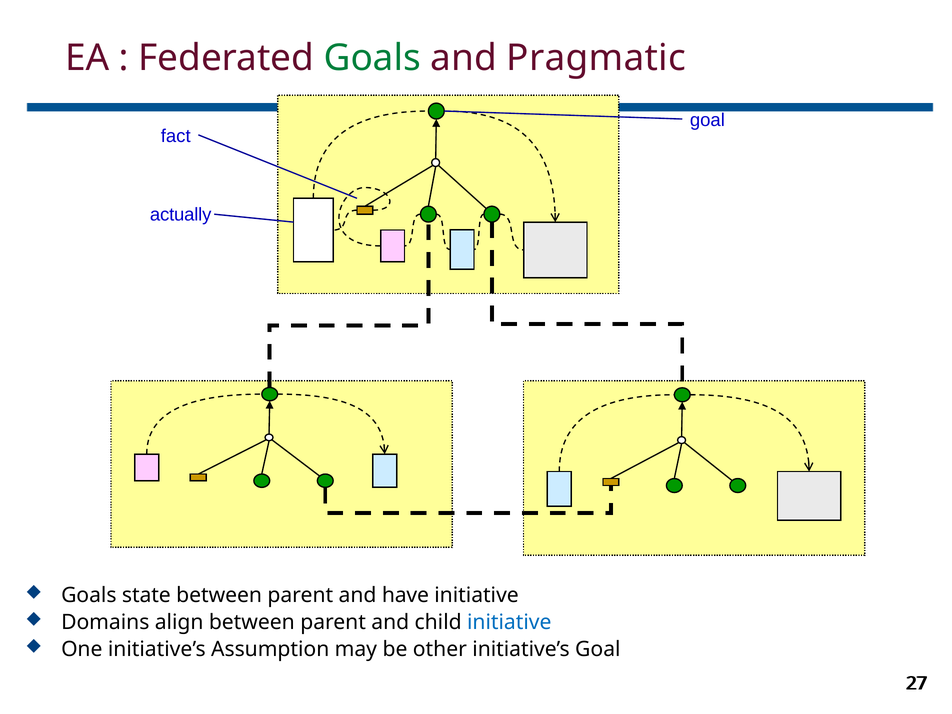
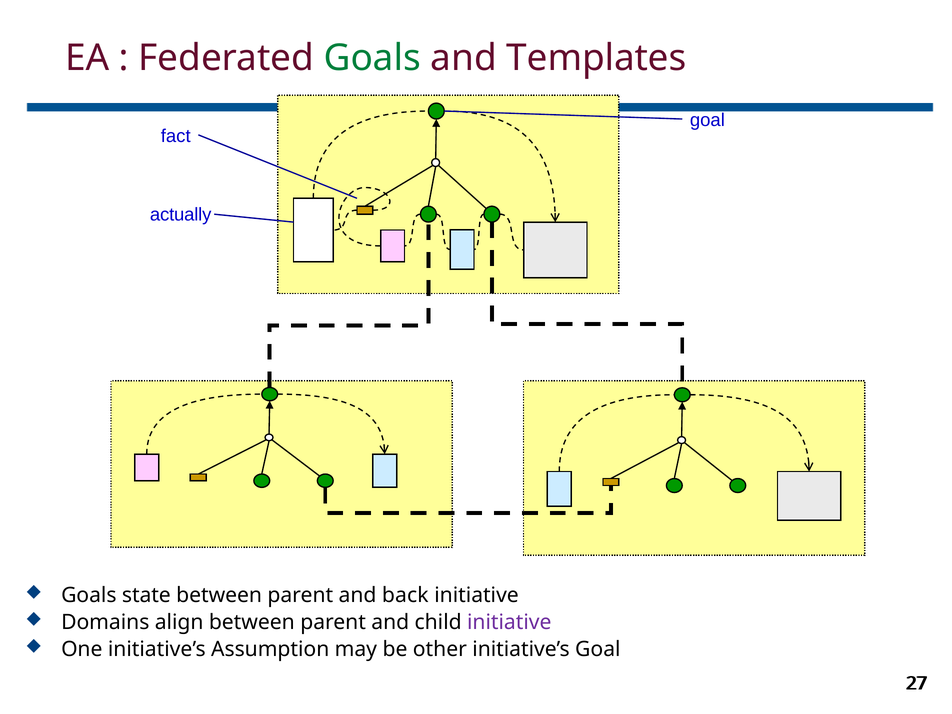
Pragmatic: Pragmatic -> Templates (596, 58)
have: have -> back (405, 595)
initiative colour: blue -> purple (509, 622)
